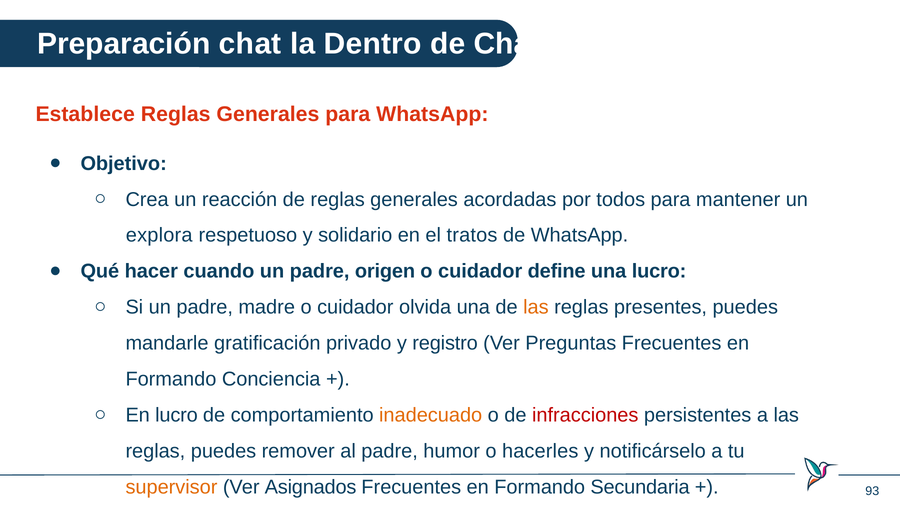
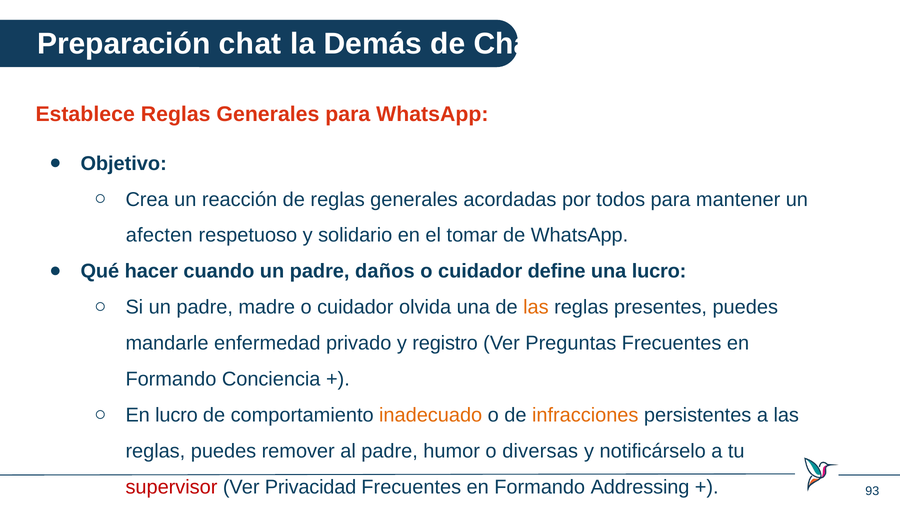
Dentro: Dentro -> Demás (373, 44)
explora: explora -> afecten (159, 235)
tratos: tratos -> tomar (472, 235)
origen: origen -> daños (385, 271)
gratificación: gratificación -> enfermedad (267, 343)
infracciones colour: red -> orange (585, 415)
hacerles: hacerles -> diversas (540, 451)
supervisor colour: orange -> red (171, 487)
Asignados: Asignados -> Privacidad (311, 487)
Secundaria: Secundaria -> Addressing (640, 487)
